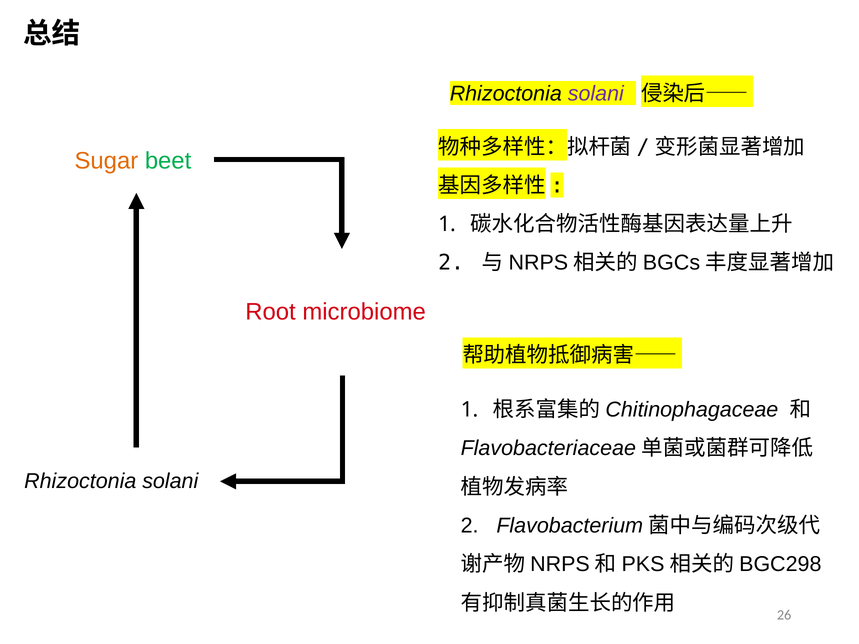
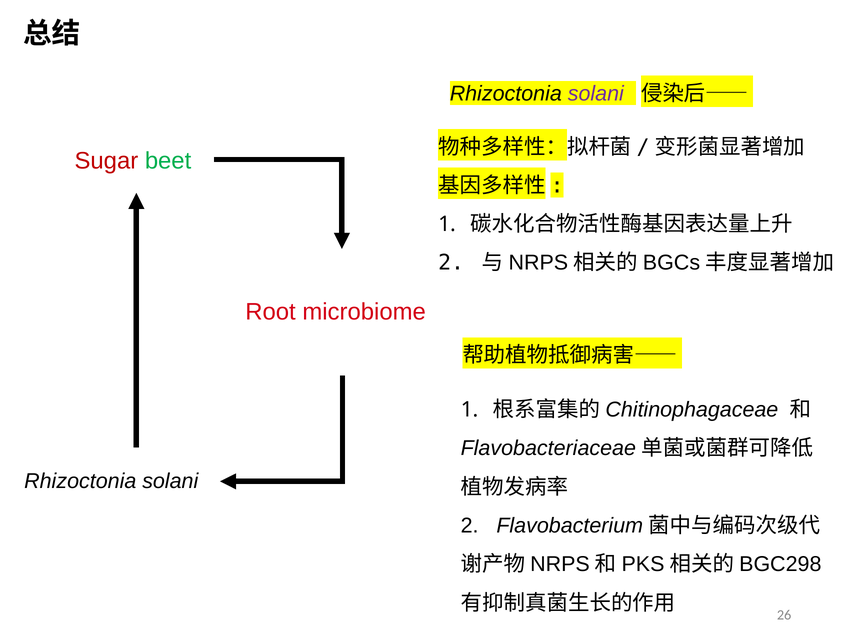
Sugar colour: orange -> red (106, 161)
